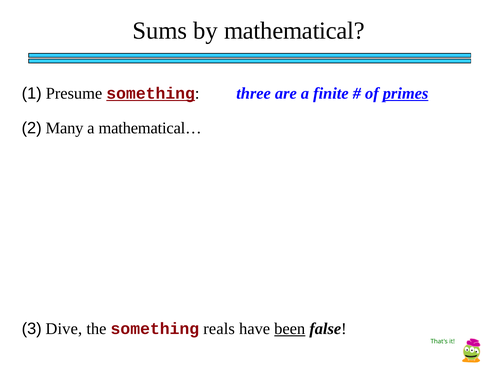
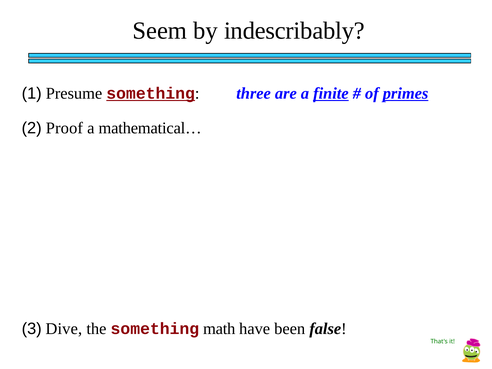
Sums: Sums -> Seem (160, 31)
mathematical: mathematical -> indescribably (294, 31)
finite underline: none -> present (331, 93)
Many: Many -> Proof (64, 128)
reals: reals -> math (219, 329)
been underline: present -> none (290, 329)
